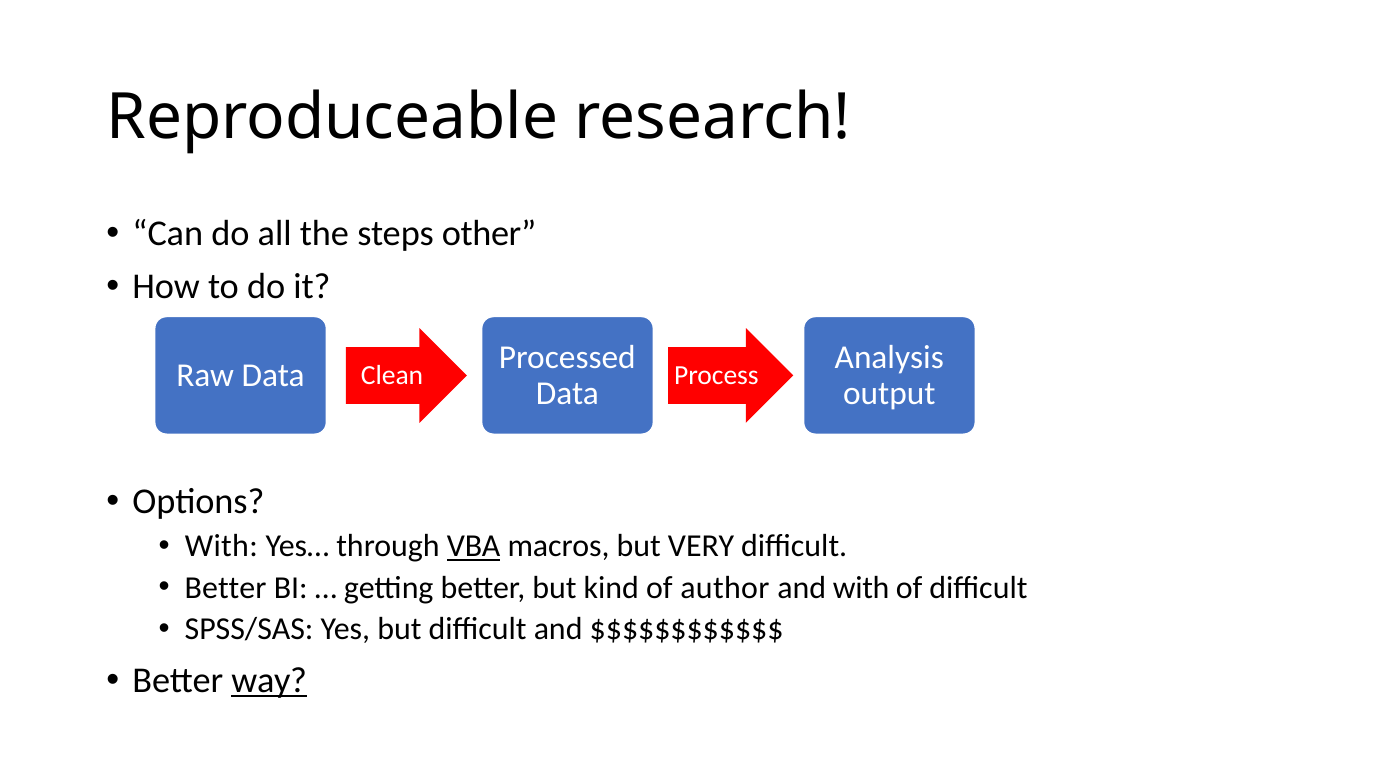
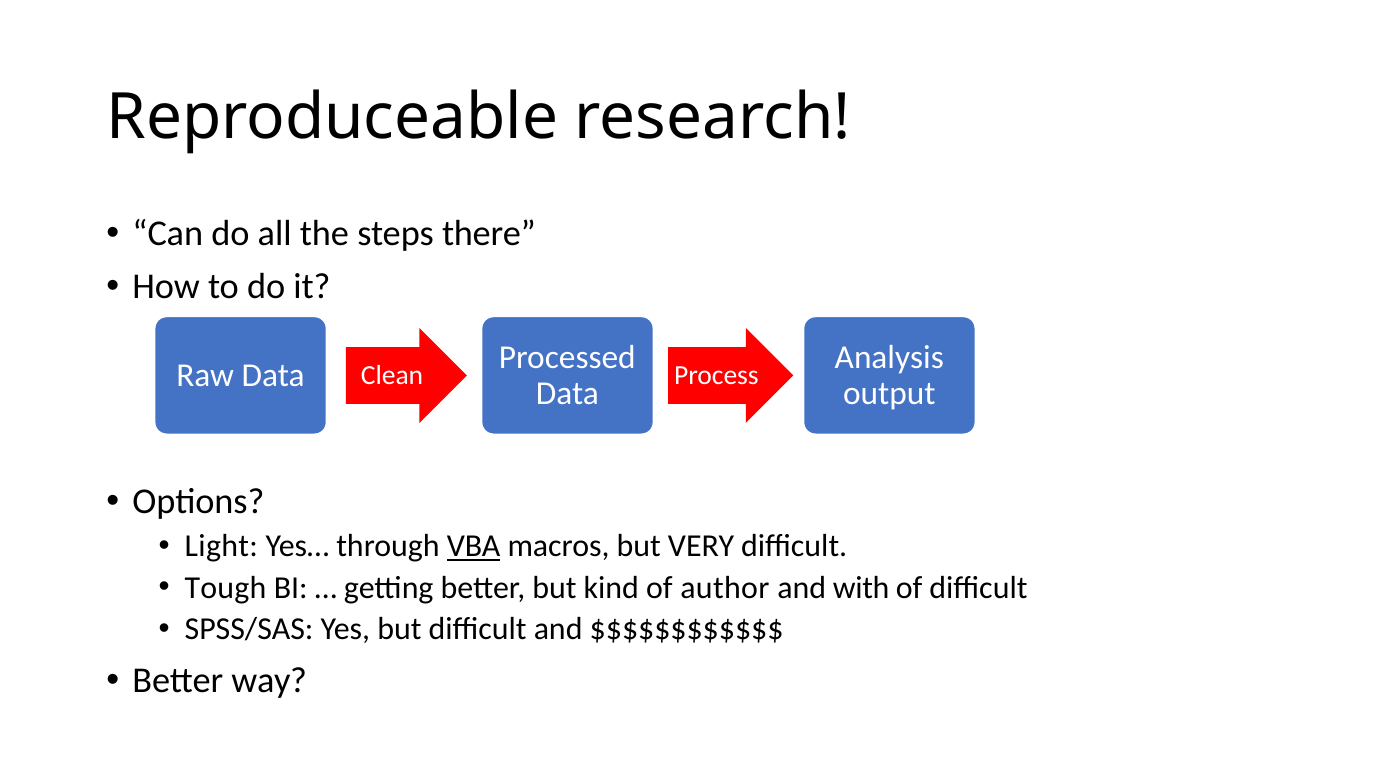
other: other -> there (489, 233)
With: With -> Light (221, 546)
Better: Better -> Tough (226, 588)
way underline: present -> none (269, 681)
